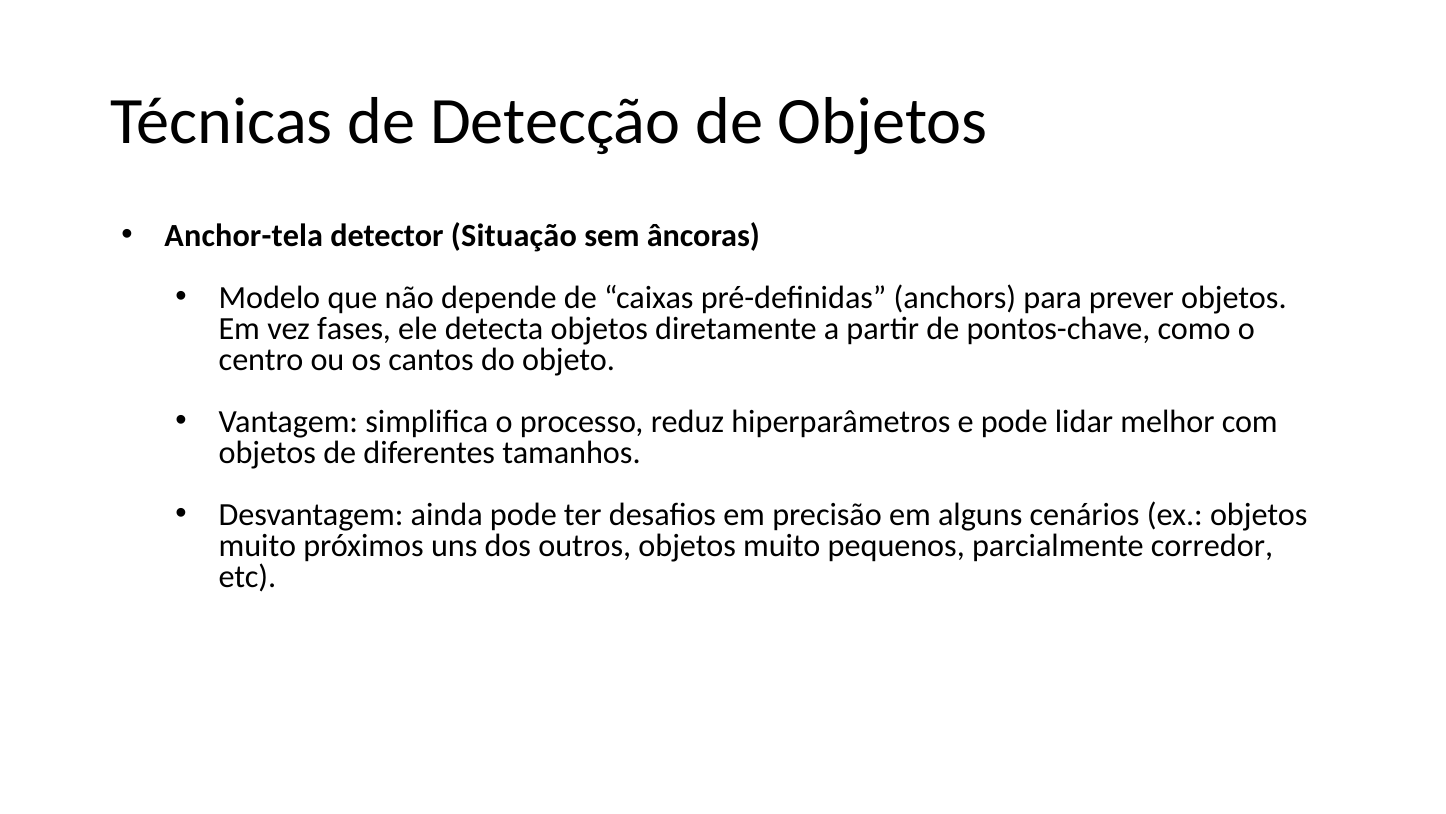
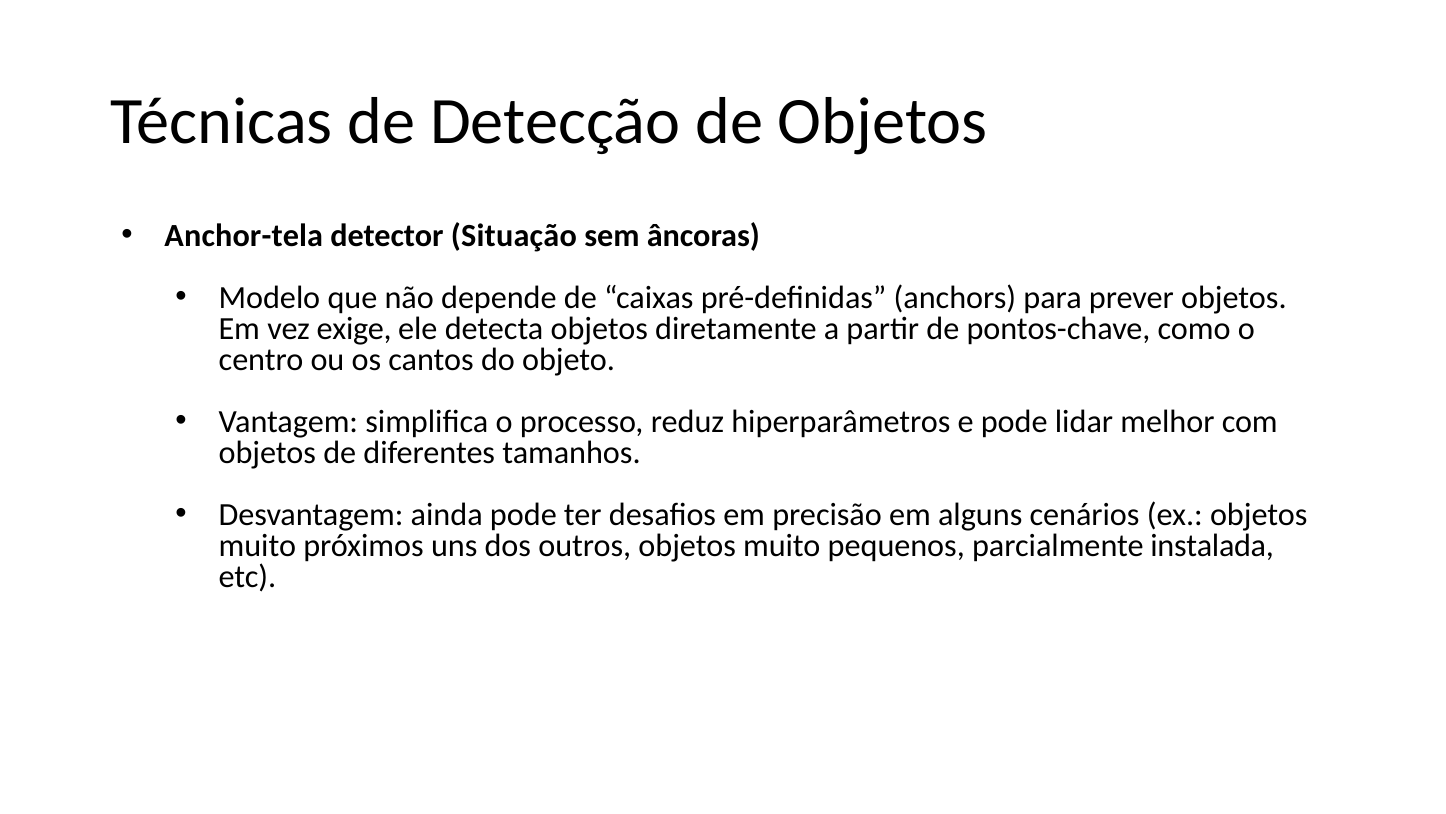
fases: fases -> exige (354, 329)
corredor: corredor -> instalada (1212, 545)
